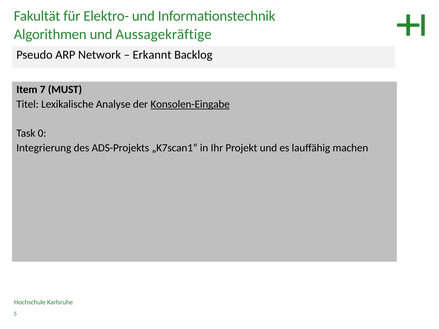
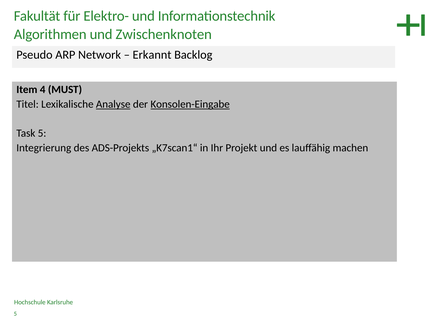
Aussagekräftige: Aussagekräftige -> Zwischenknoten (164, 34)
7: 7 -> 4 (43, 90)
Analyse underline: none -> present (113, 104)
Task 0: 0 -> 5 (42, 133)
